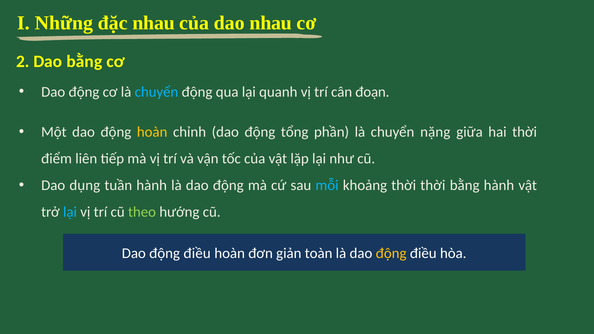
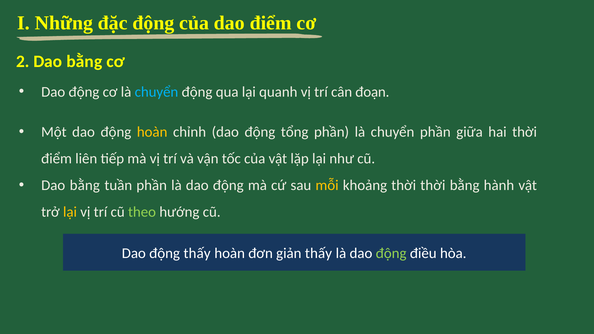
đặc nhau: nhau -> động (153, 23)
dao nhau: nhau -> điểm (271, 23)
chuyển nặng: nặng -> phần (435, 132)
dụng: dụng -> bằng (85, 185)
tuần hành: hành -> phần (152, 185)
mỗi colour: light blue -> yellow (327, 185)
lại colour: light blue -> yellow (70, 212)
điều: điều -> thấy (197, 253)
giản toàn: toàn -> thấy (319, 253)
động colour: yellow -> light green (391, 253)
